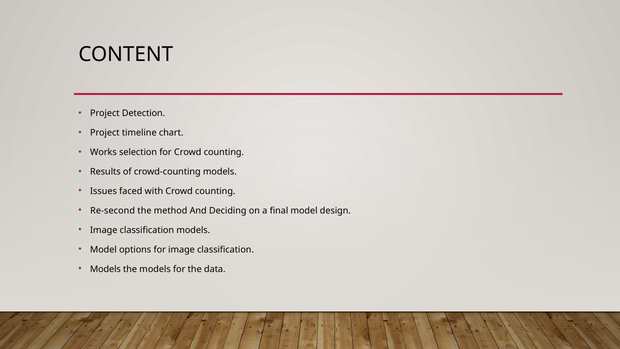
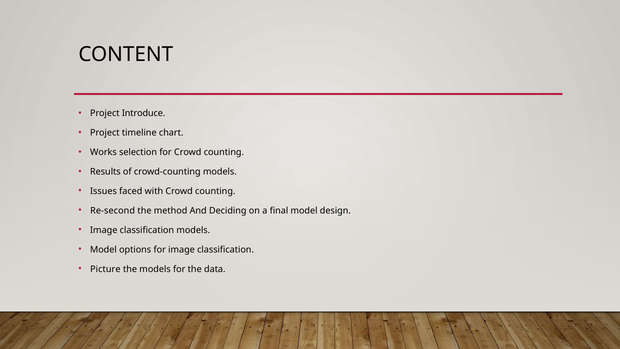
Detection: Detection -> Introduce (144, 113)
Models: Models -> Picture (105, 269)
